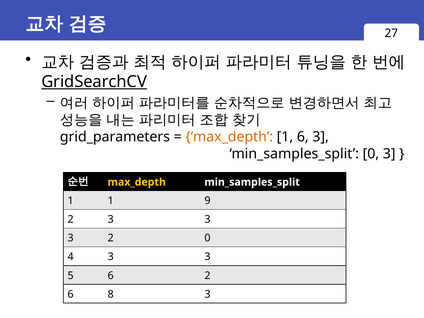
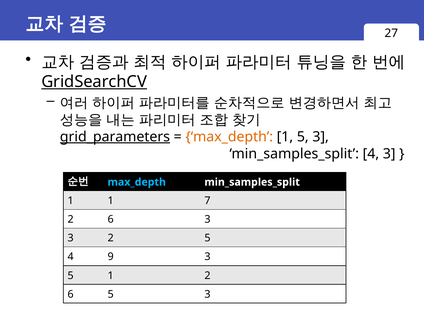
grid_parameters underline: none -> present (115, 137)
1 6: 6 -> 5 (303, 137)
min_samples_split 0: 0 -> 4 (371, 154)
max_depth colour: yellow -> light blue (137, 182)
9: 9 -> 7 (207, 201)
3: 3 -> 6 (111, 219)
2 0: 0 -> 5 (207, 238)
4 3: 3 -> 9 (111, 257)
5 6: 6 -> 1 (111, 276)
6 8: 8 -> 5 (111, 294)
